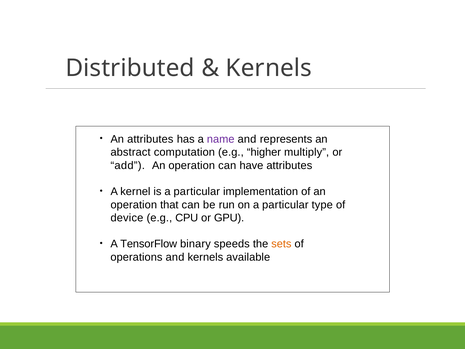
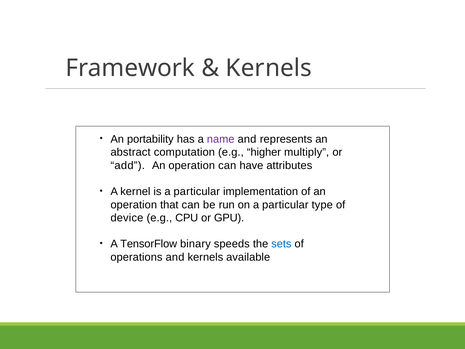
Distributed: Distributed -> Framework (130, 68)
An attributes: attributes -> portability (150, 139)
sets colour: orange -> blue (281, 244)
